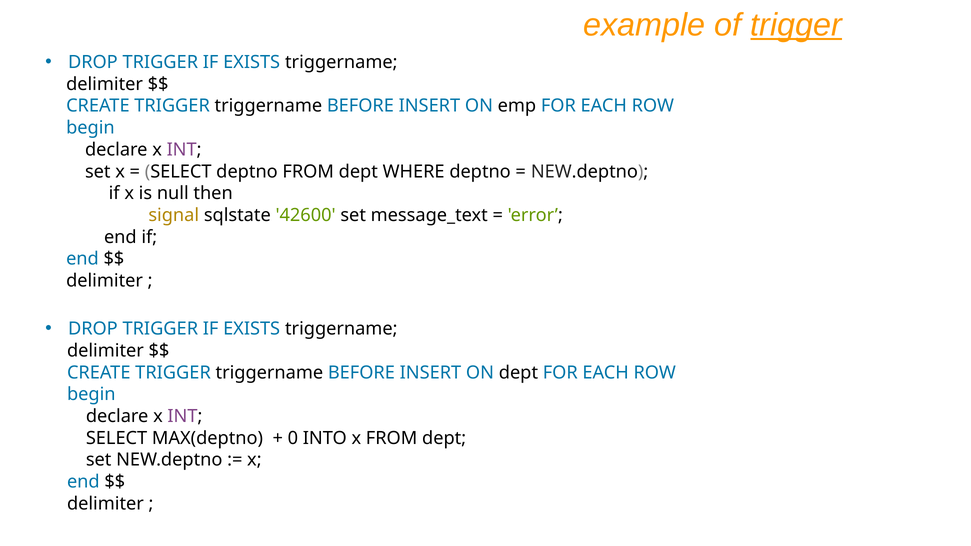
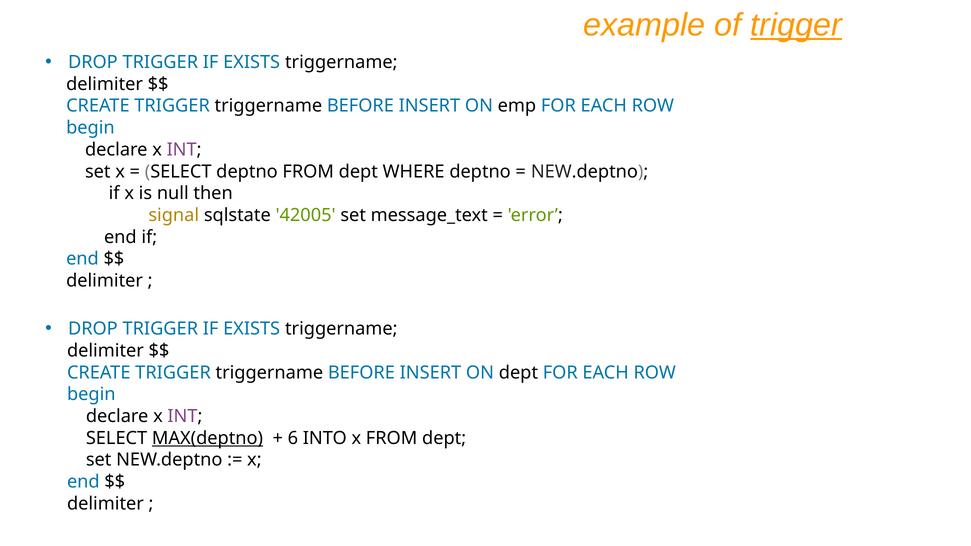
42600: 42600 -> 42005 (306, 215)
MAX(deptno underline: none -> present (207, 438)
0: 0 -> 6 (293, 438)
